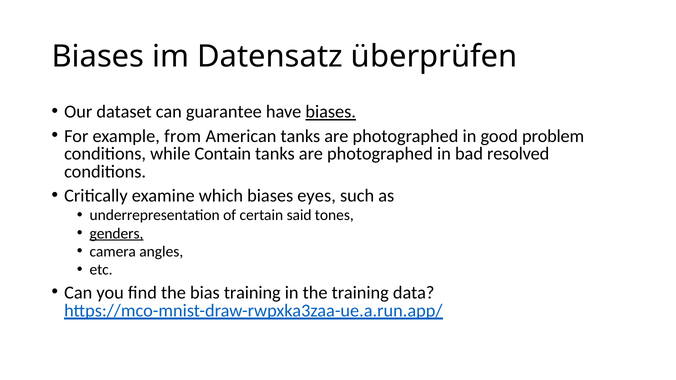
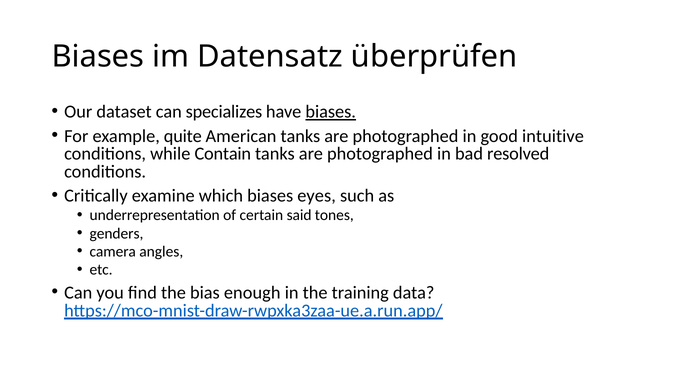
guarantee: guarantee -> specializes (224, 112)
from: from -> quite (183, 136)
problem: problem -> intuitive (553, 136)
genders underline: present -> none (116, 234)
bias training: training -> enough (252, 293)
